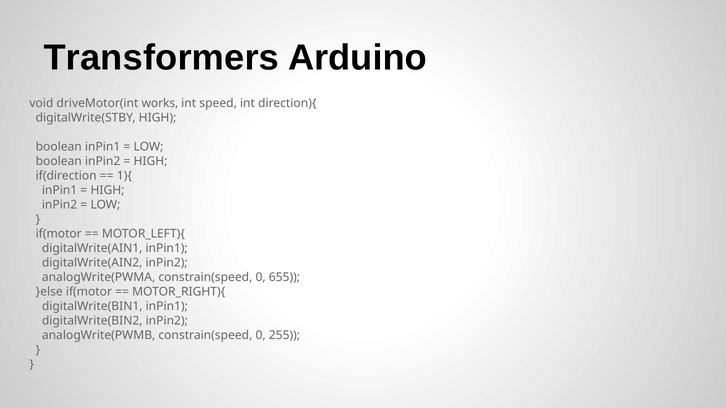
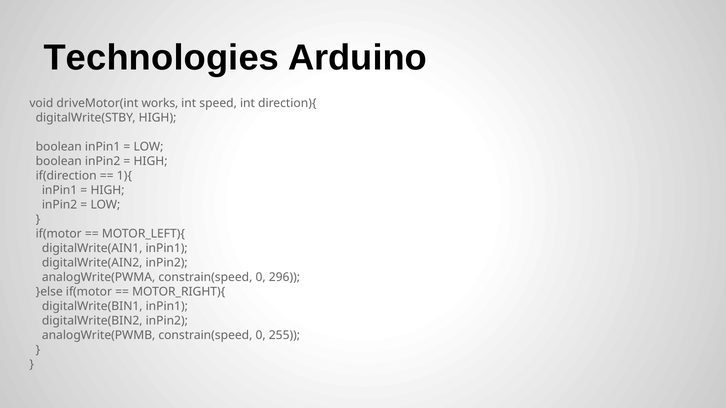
Transformers: Transformers -> Technologies (161, 58)
655: 655 -> 296 (284, 278)
